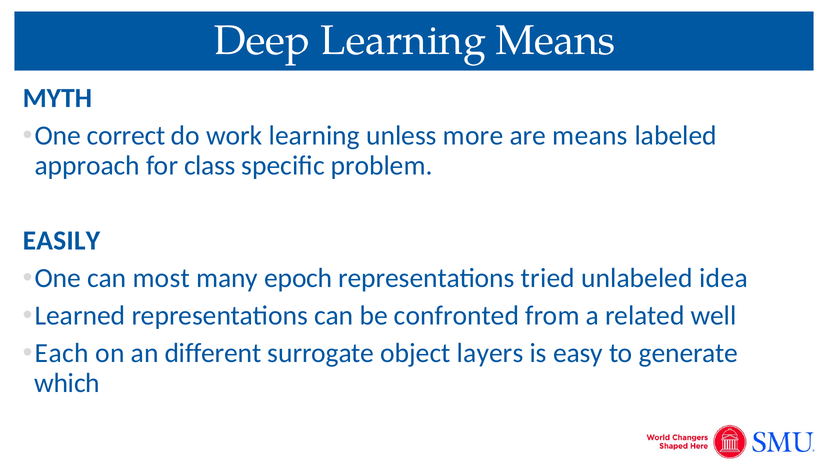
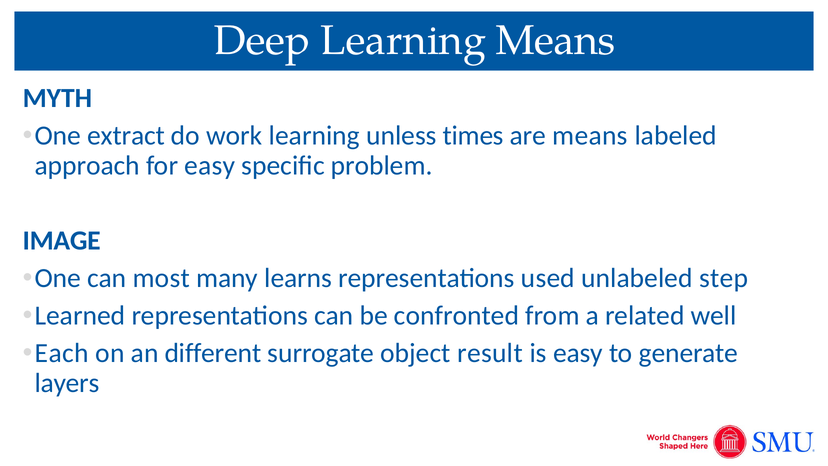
correct: correct -> extract (126, 136)
more: more -> times (473, 136)
for class: class -> easy (210, 165)
EASILY: EASILY -> IMAGE (62, 240)
epoch: epoch -> learns (298, 278)
tried: tried -> used (548, 278)
idea: idea -> step (724, 278)
layers: layers -> result (490, 353)
which: which -> layers (67, 383)
